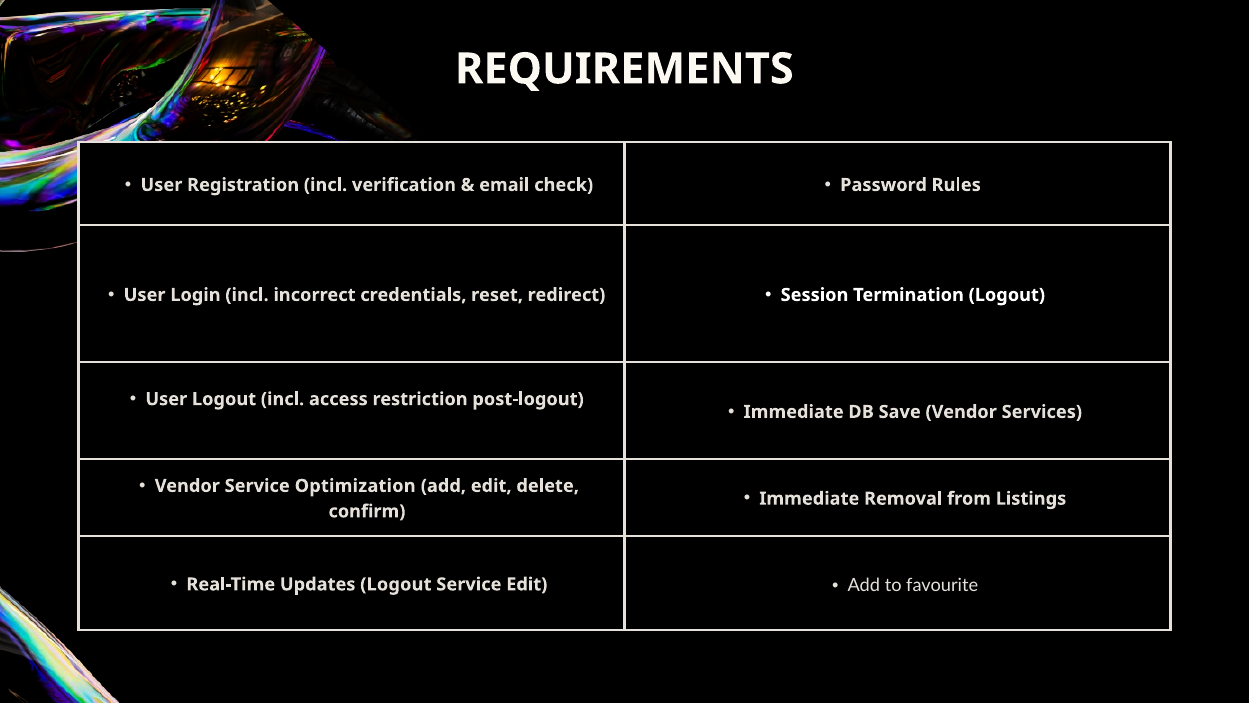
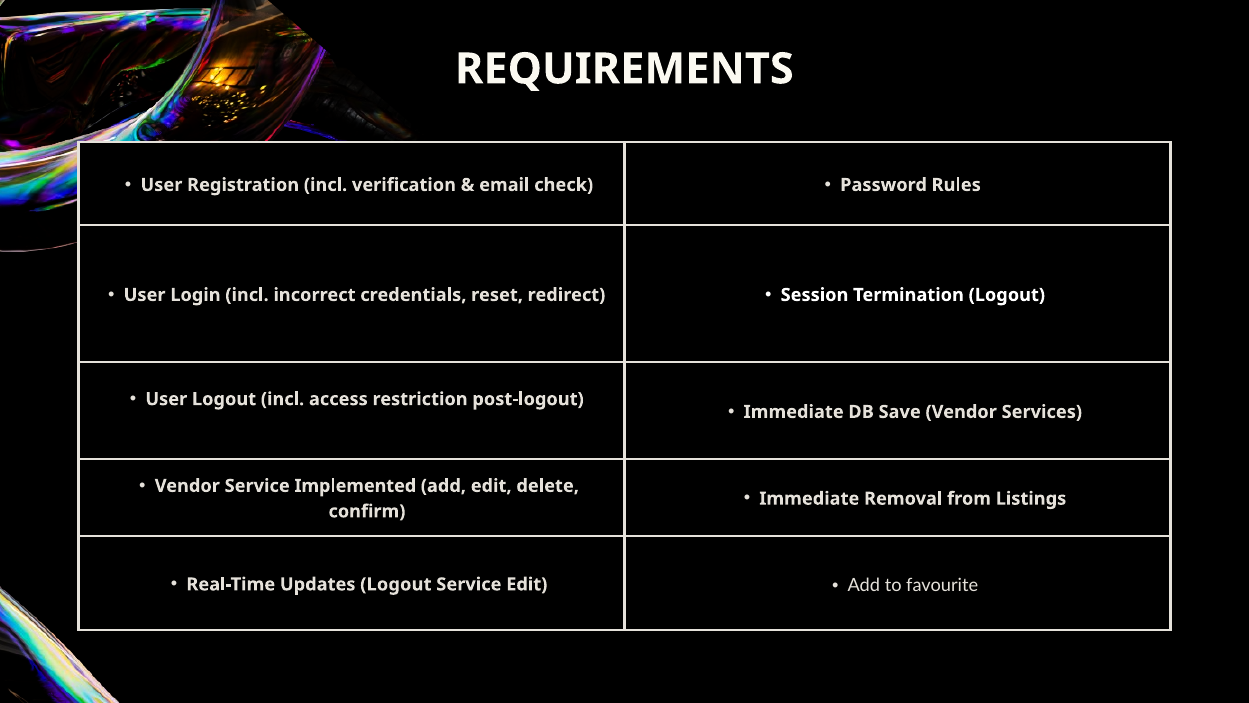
Optimization: Optimization -> Implemented (355, 486)
